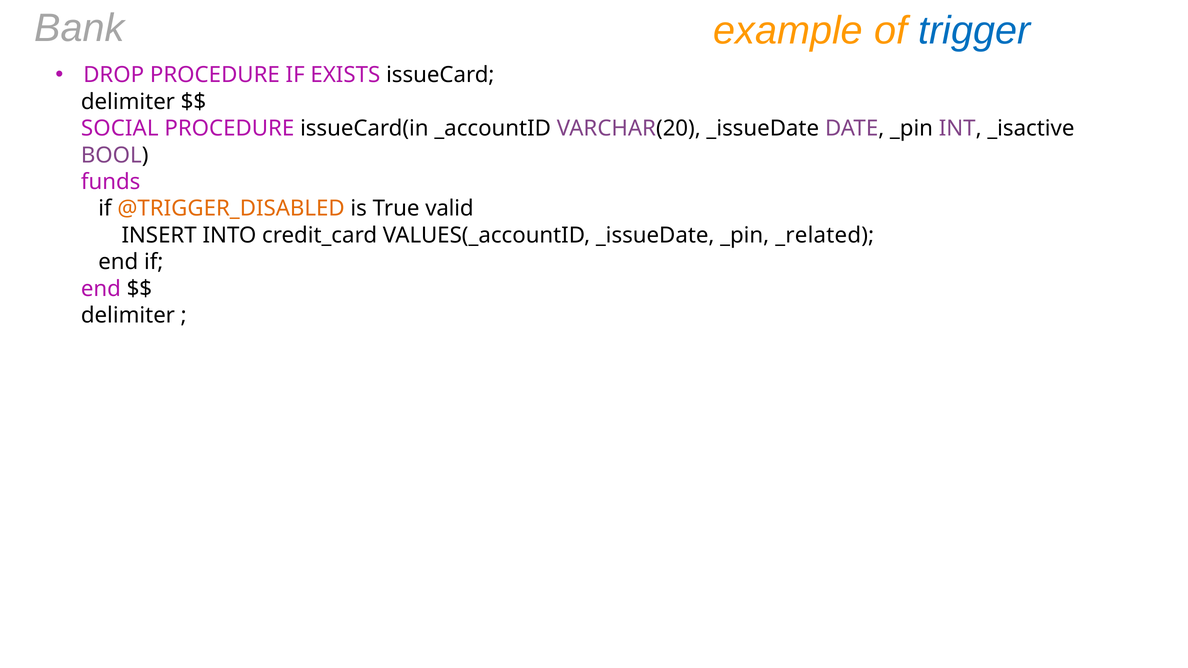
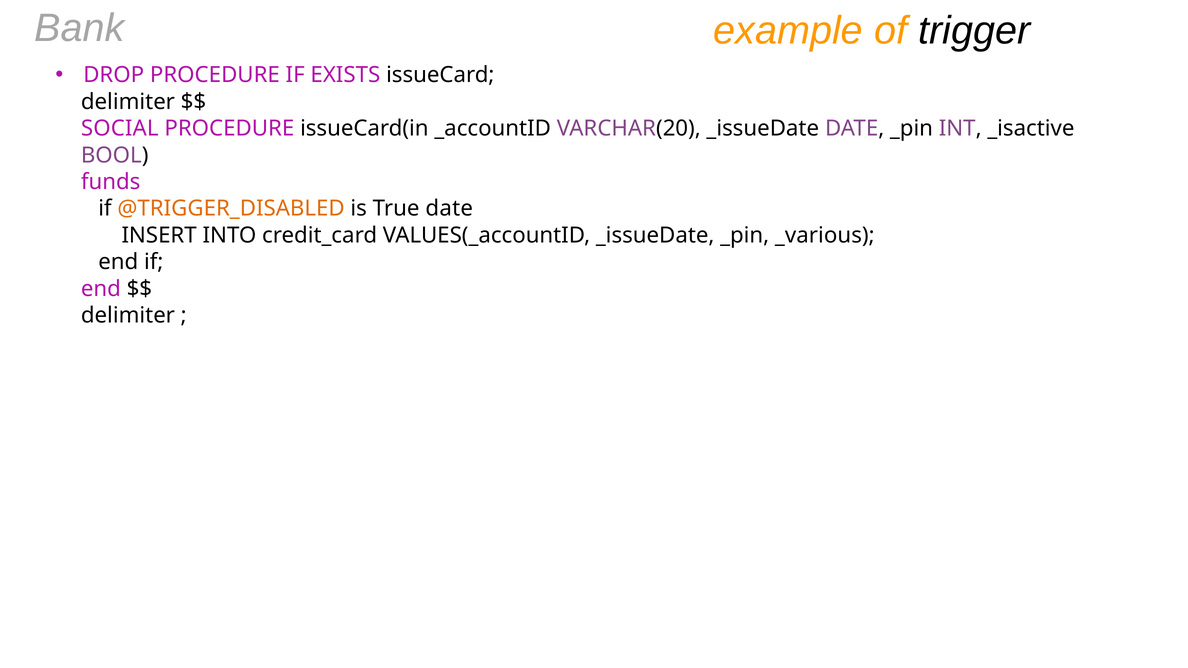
trigger colour: blue -> black (974, 31)
True valid: valid -> date (449, 209)
_related: _related -> _various (825, 235)
